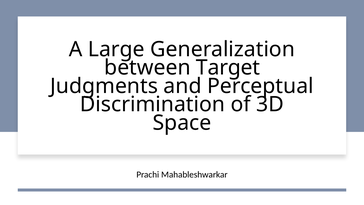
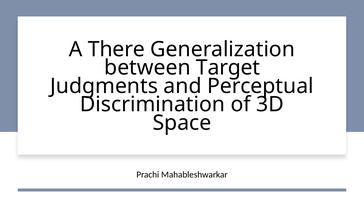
Large: Large -> There (116, 49)
